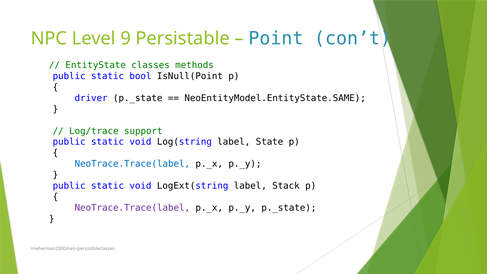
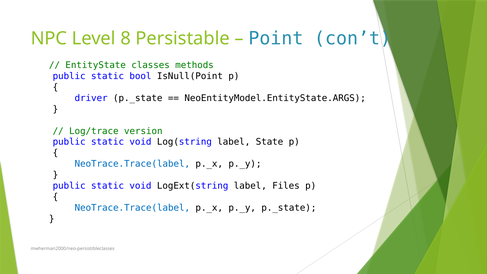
9: 9 -> 8 (126, 38)
NeoEntityModel.EntityState.SAME: NeoEntityModel.EntityState.SAME -> NeoEntityModel.EntityState.ARGS (275, 98)
support: support -> version (143, 131)
Stack: Stack -> Files (286, 186)
NeoTrace.Trace(label colour: purple -> blue (132, 208)
